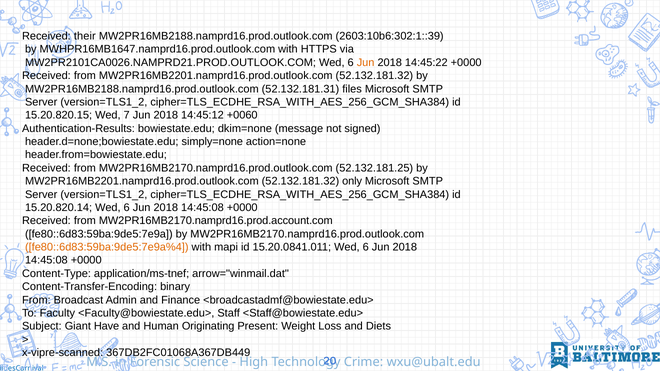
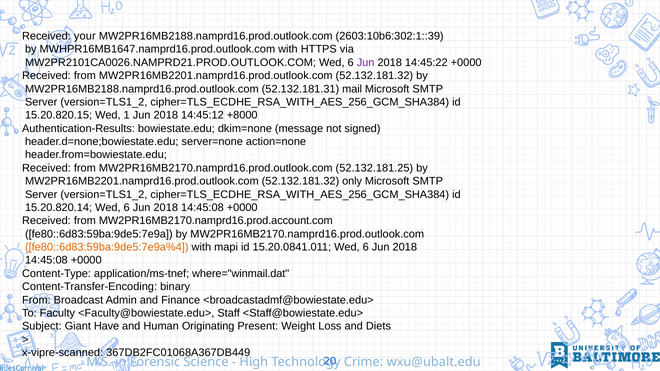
their: their -> your (85, 36)
Jun colour: orange -> purple (366, 63)
files: files -> mail (352, 89)
7: 7 -> 1 (127, 115)
+0060: +0060 -> +8000 (242, 115)
simply=none: simply=none -> server=none (212, 142)
arrow="winmail.dat: arrow="winmail.dat -> where="winmail.dat (241, 274)
